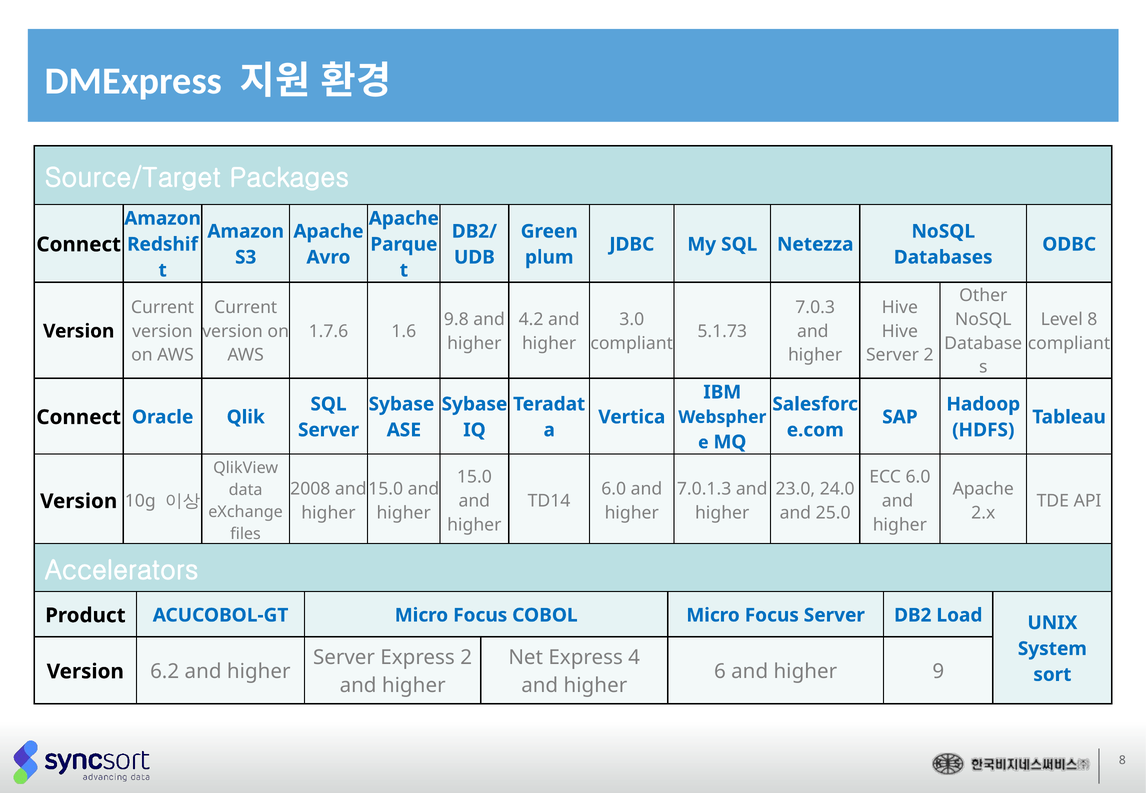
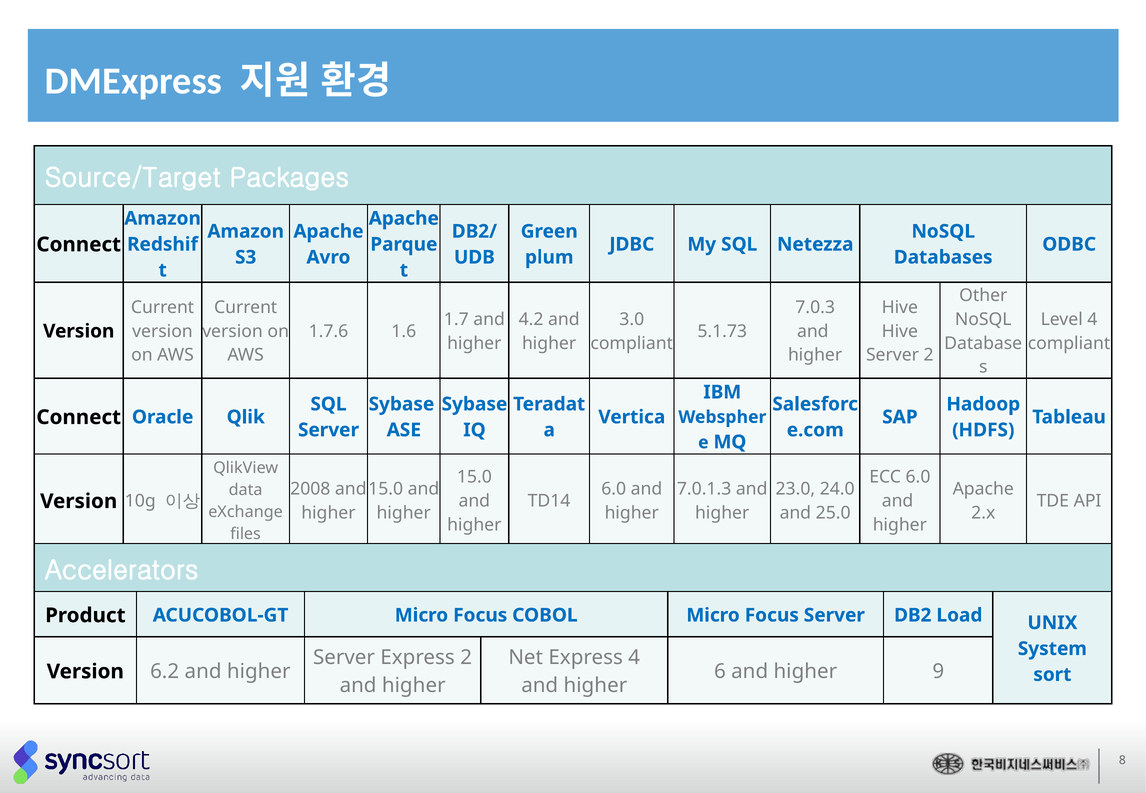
9.8: 9.8 -> 1.7 (456, 319)
Level 8: 8 -> 4 (1092, 319)
